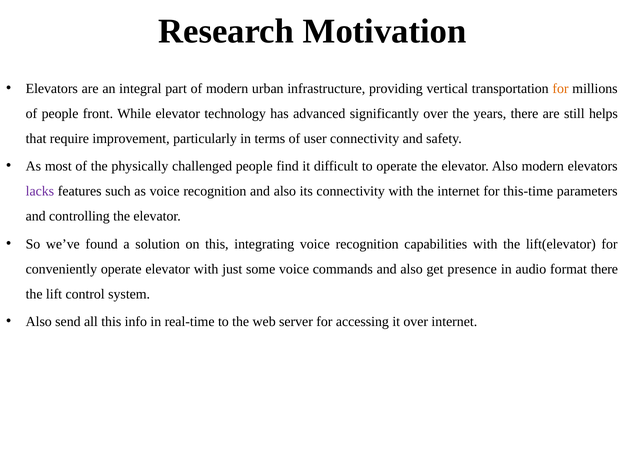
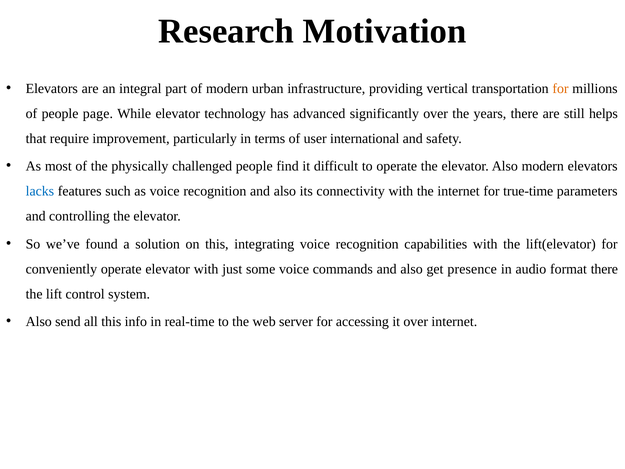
front: front -> page (98, 113)
user connectivity: connectivity -> international (365, 138)
lacks colour: purple -> blue (40, 191)
this-time: this-time -> true-time (528, 191)
